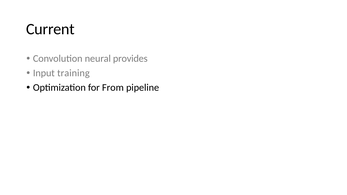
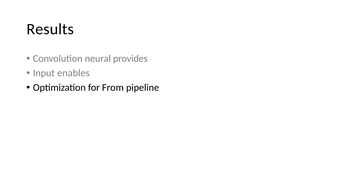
Current: Current -> Results (50, 29)
training: training -> enables (73, 73)
